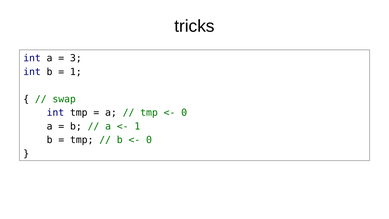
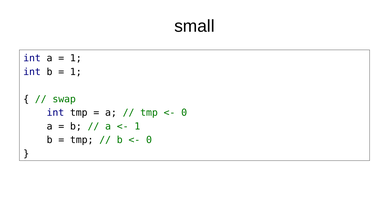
tricks: tricks -> small (194, 26)
3: 3 -> 1 (76, 58)
